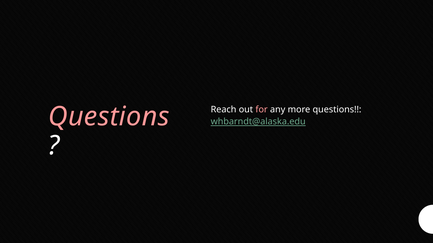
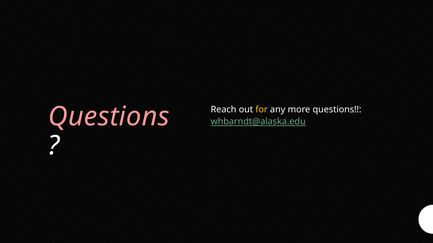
for colour: pink -> yellow (262, 110)
